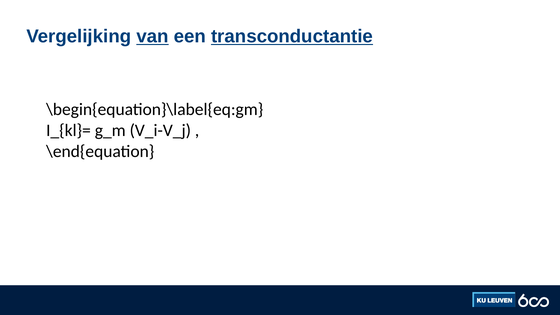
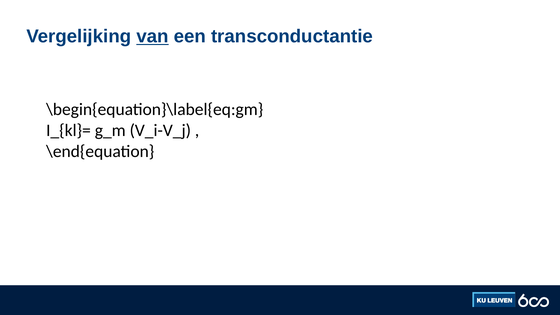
transconductantie underline: present -> none (292, 36)
